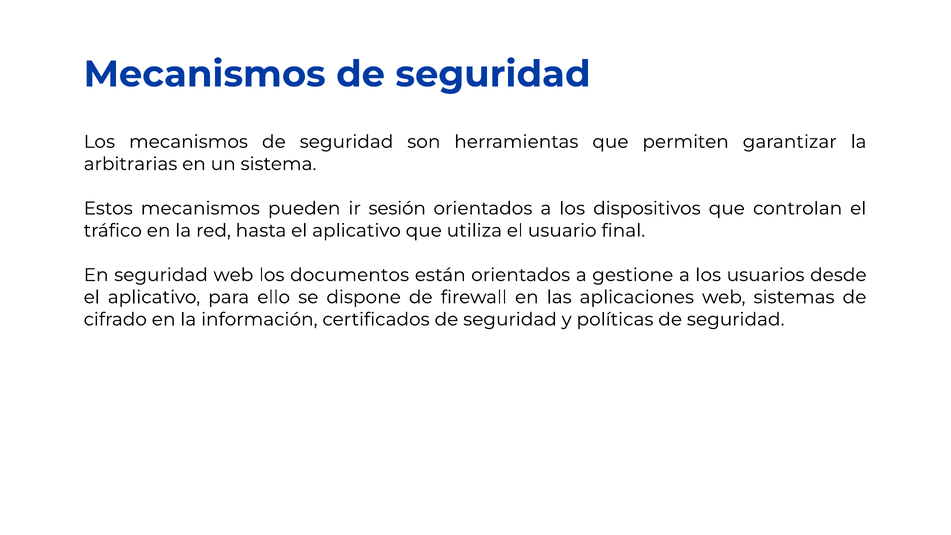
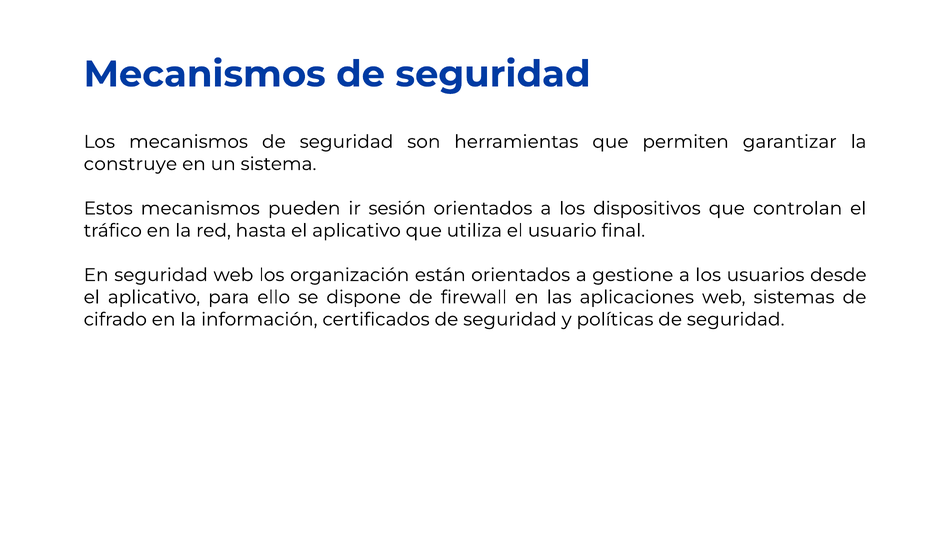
arbitrarias: arbitrarias -> construye (130, 164)
documentos: documentos -> organización (350, 275)
